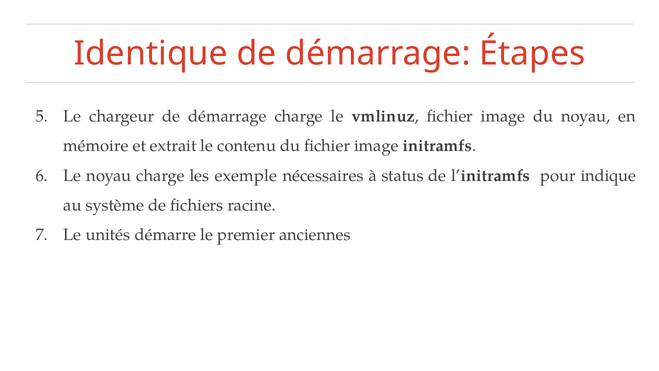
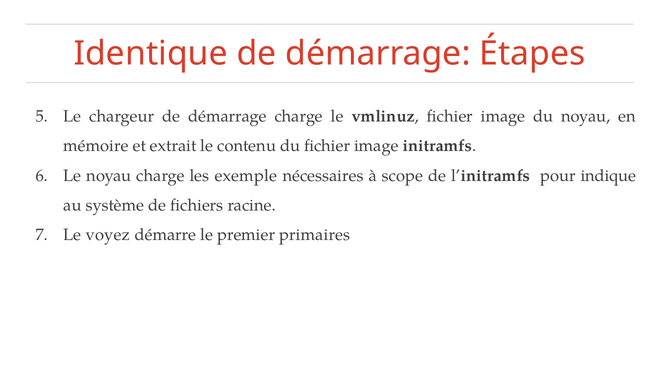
status: status -> scope (402, 175)
unités: unités -> voyez (108, 235)
anciennes: anciennes -> primaires (315, 235)
